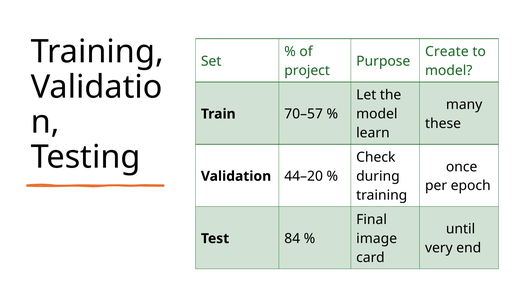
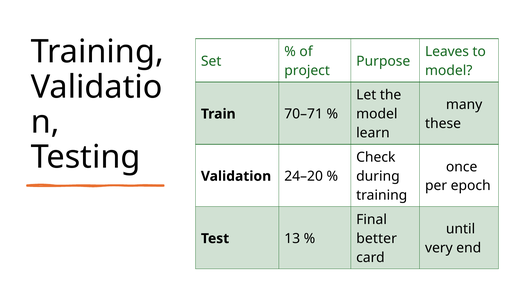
Create: Create -> Leaves (447, 52)
70–57: 70–57 -> 70–71 (304, 114)
44–20: 44–20 -> 24–20 (304, 176)
image: image -> better (377, 239)
84: 84 -> 13 (292, 239)
